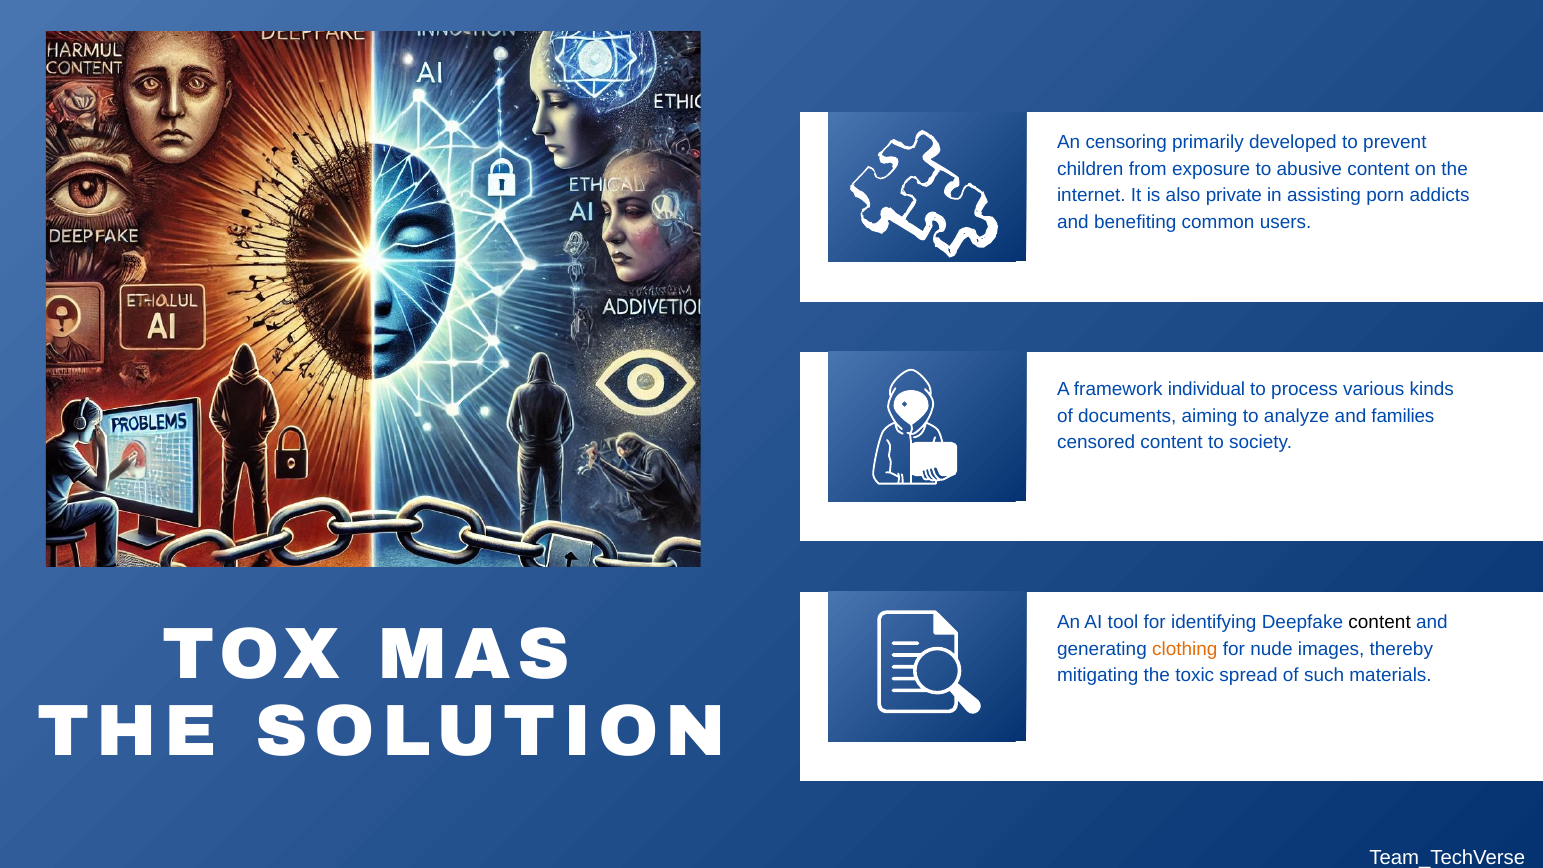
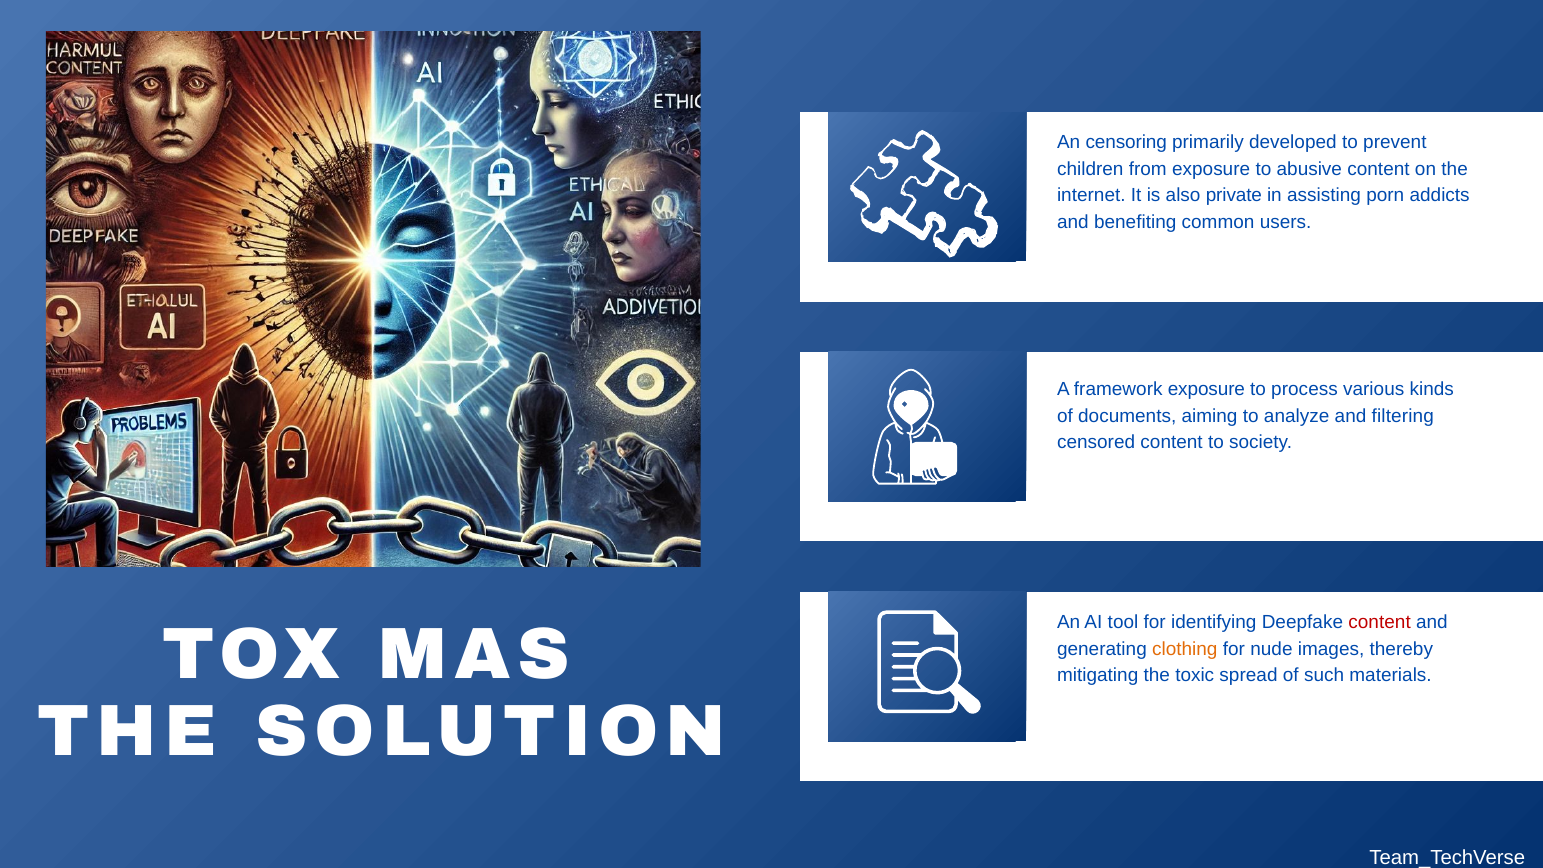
framework individual: individual -> exposure (1206, 389)
families: families -> filtering (1403, 416)
content colour: black -> red (1380, 622)
